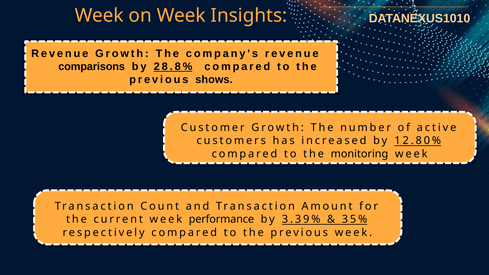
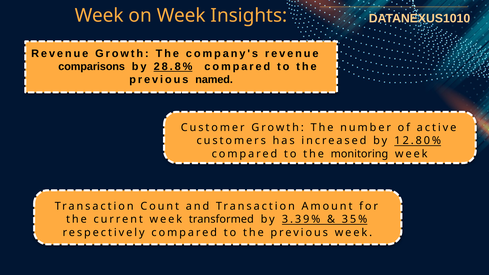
shows: shows -> named (214, 80)
performance: performance -> transformed (221, 219)
